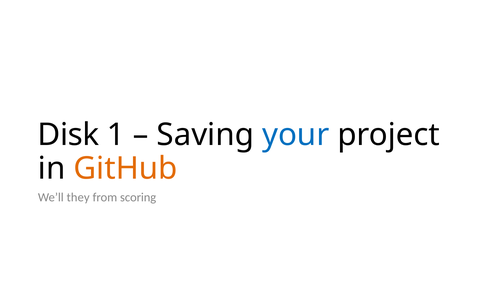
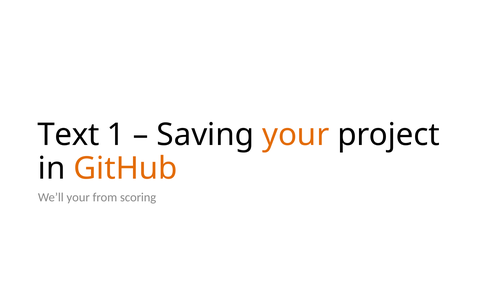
Disk: Disk -> Text (68, 135)
your colour: blue -> orange (296, 135)
We’ll they: they -> your (78, 197)
